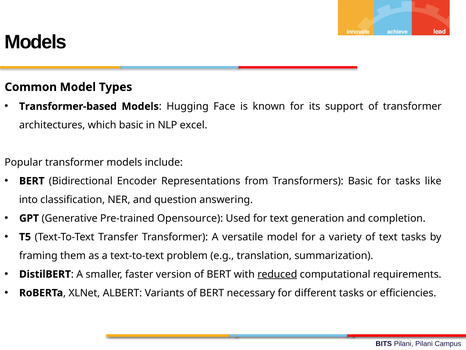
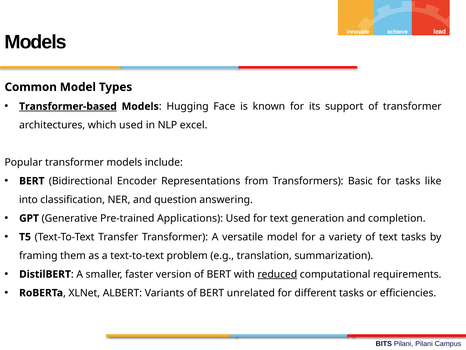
Transformer-based underline: none -> present (68, 106)
which basic: basic -> used (131, 125)
Opensource: Opensource -> Applications (190, 218)
necessary: necessary -> unrelated (251, 292)
